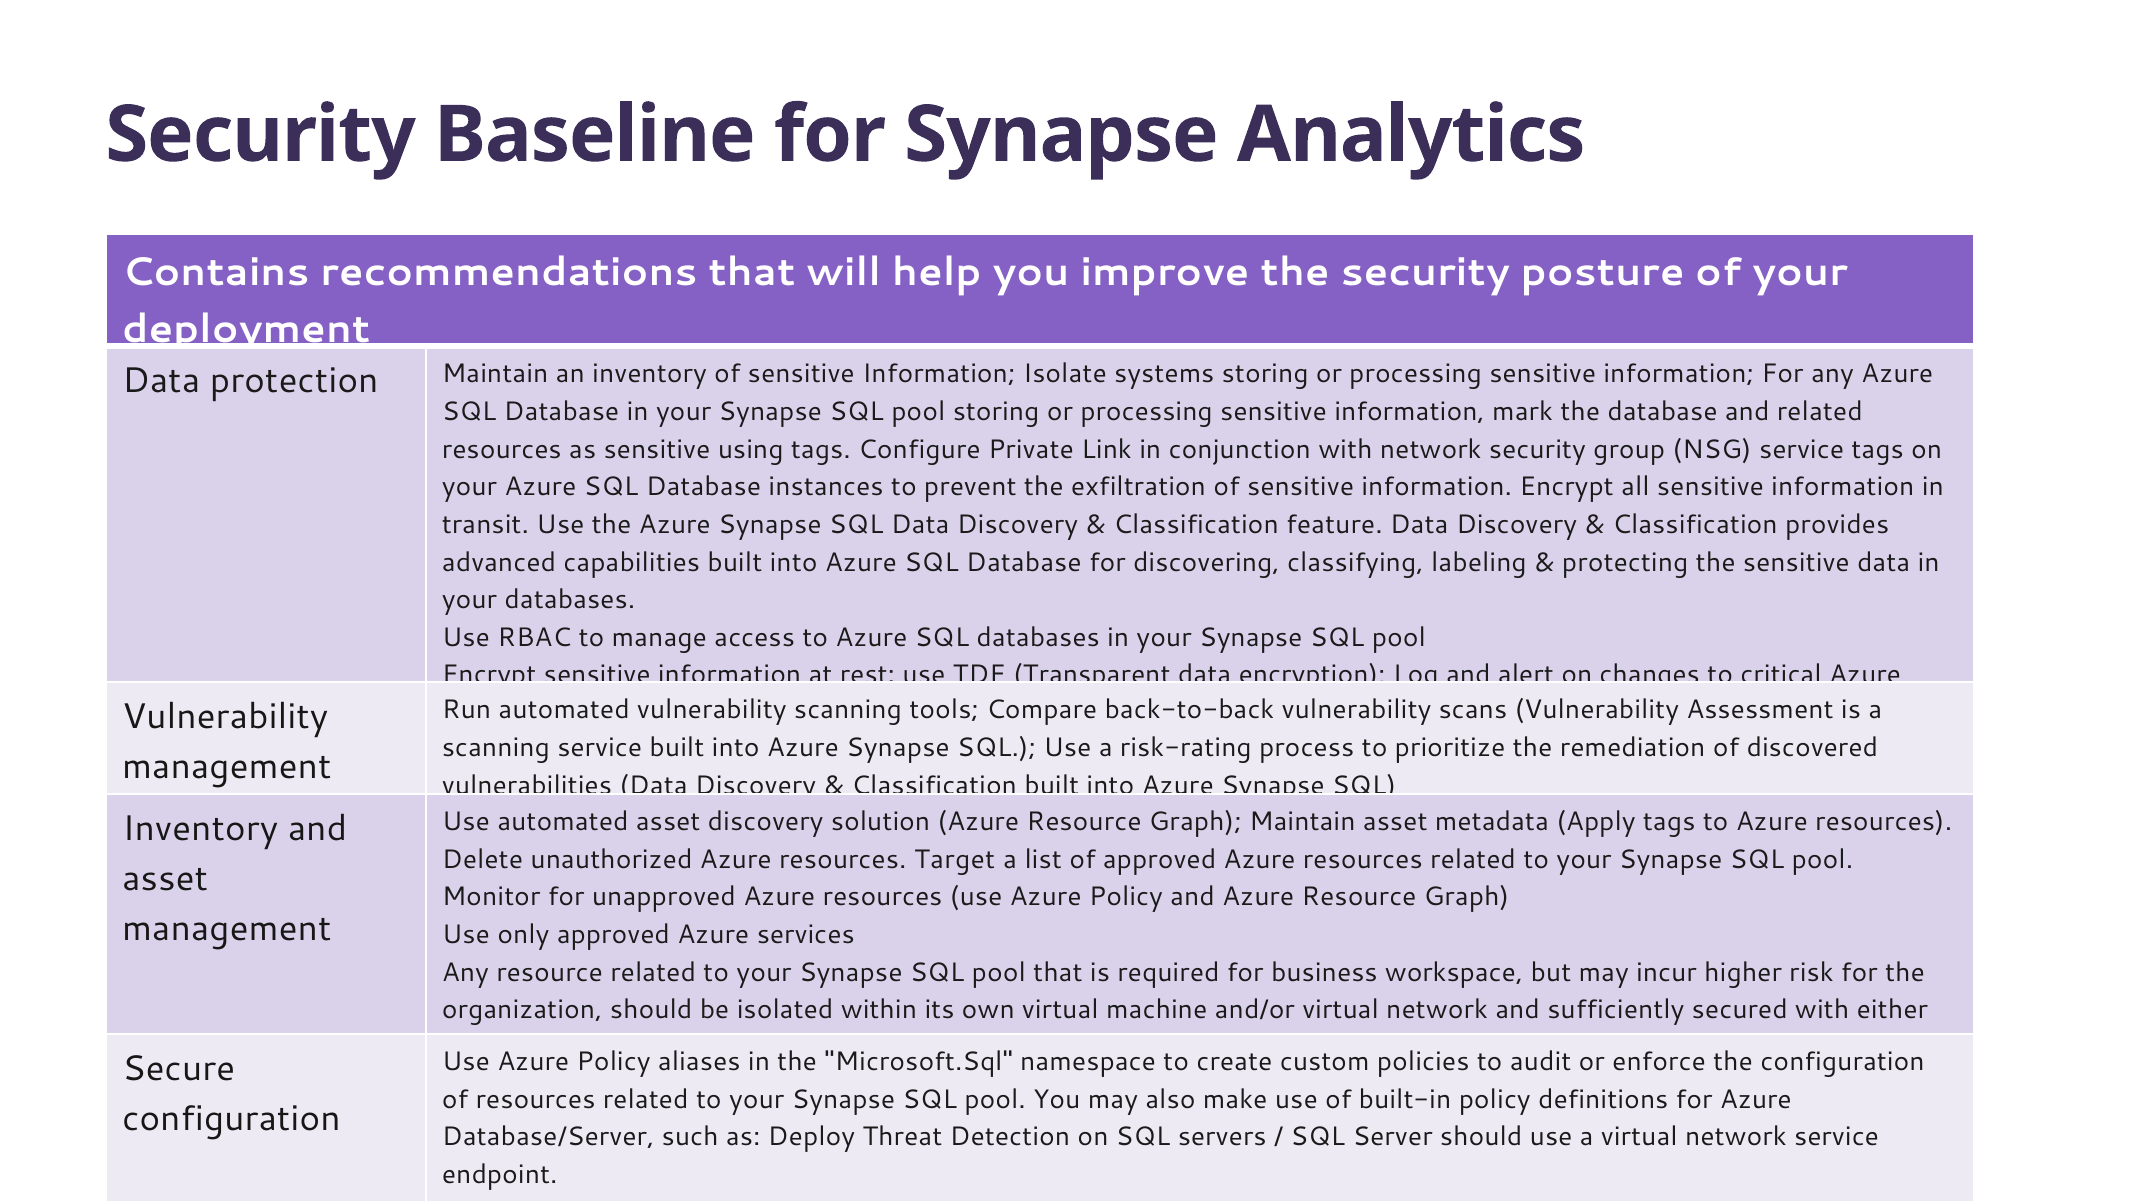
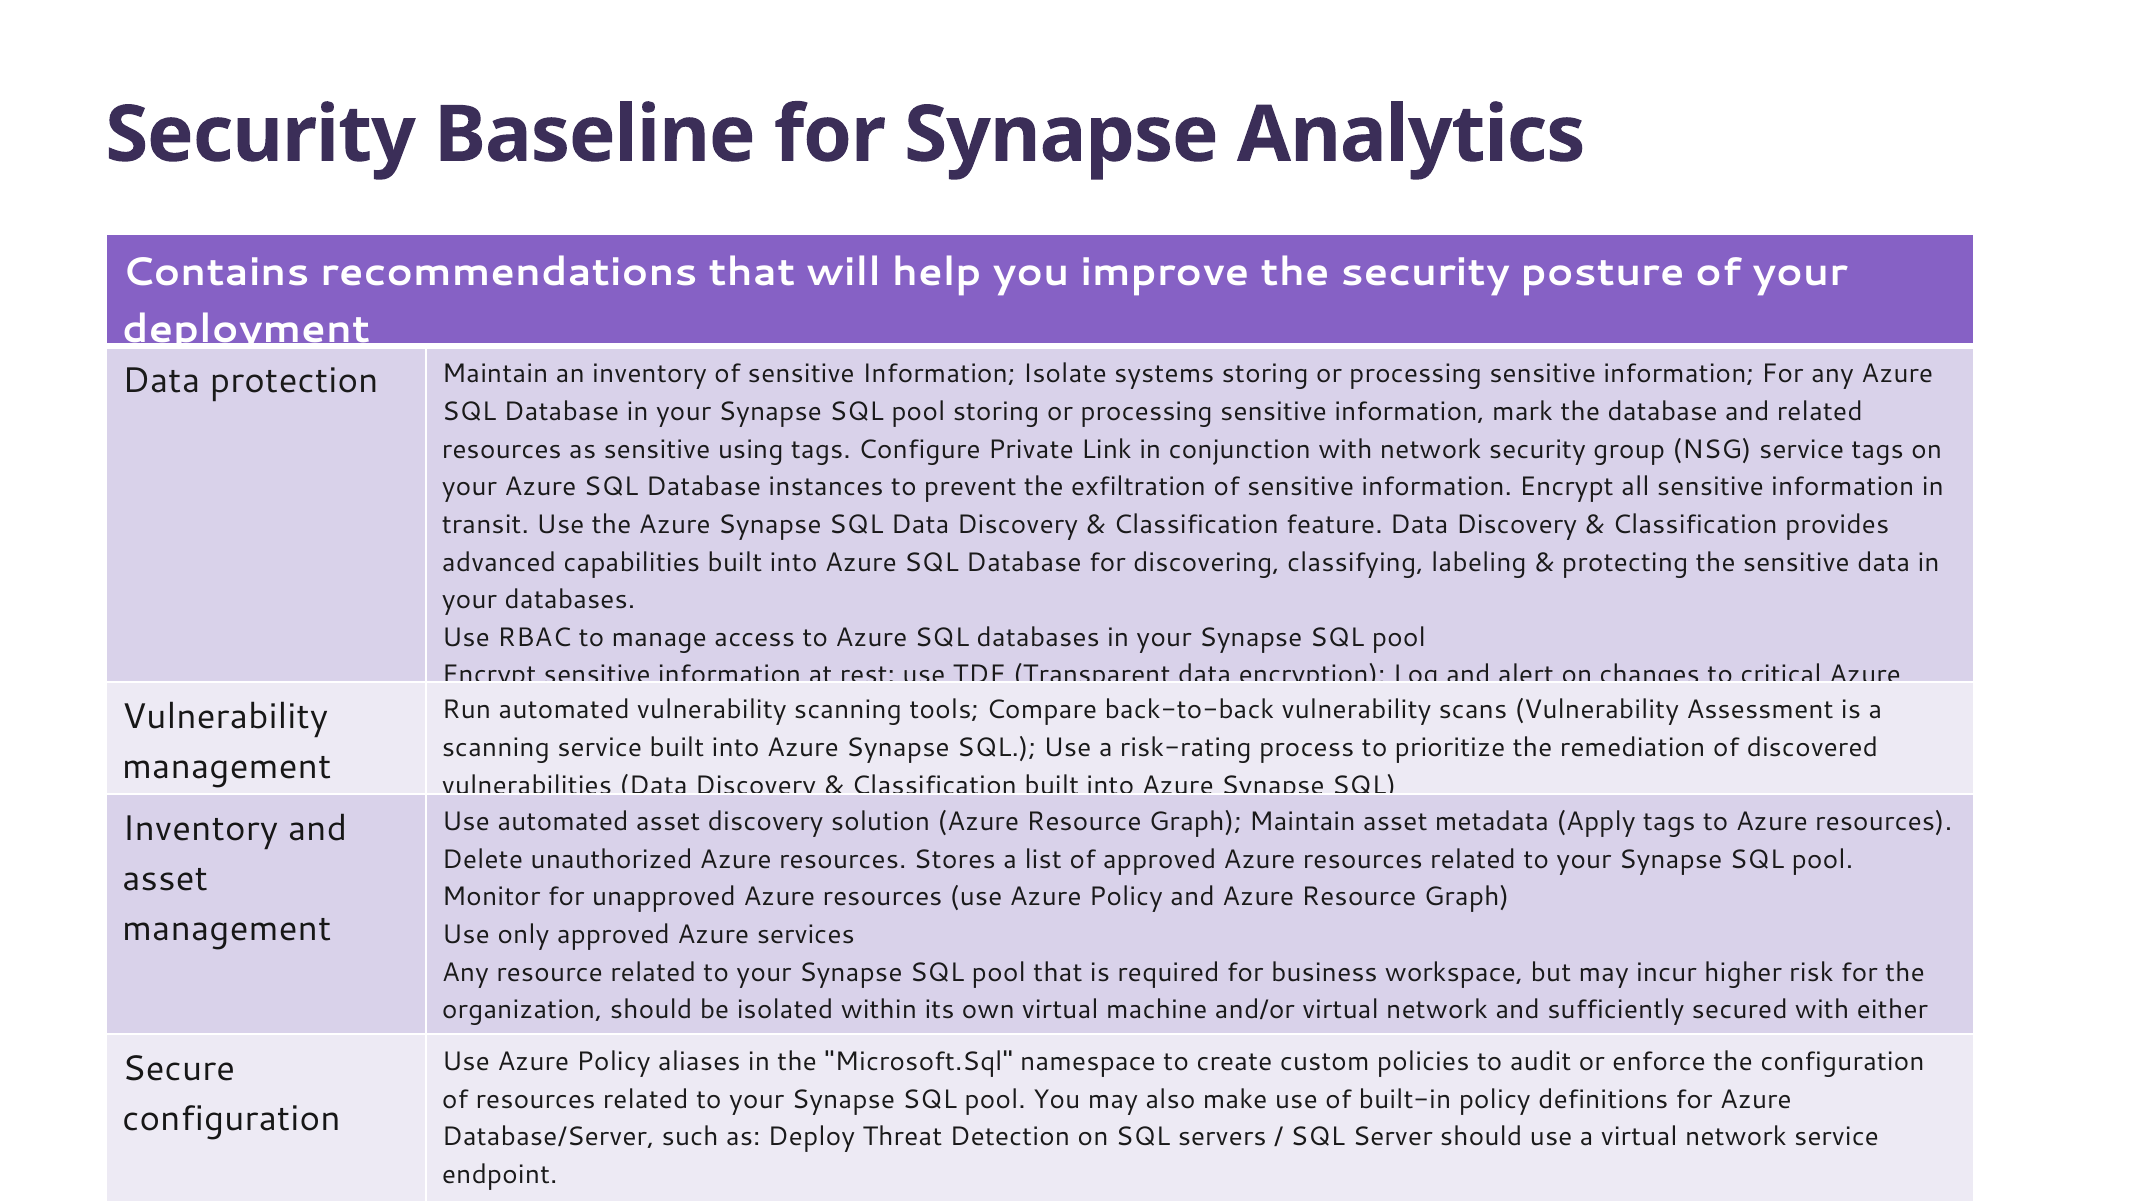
Target: Target -> Stores (955, 859)
